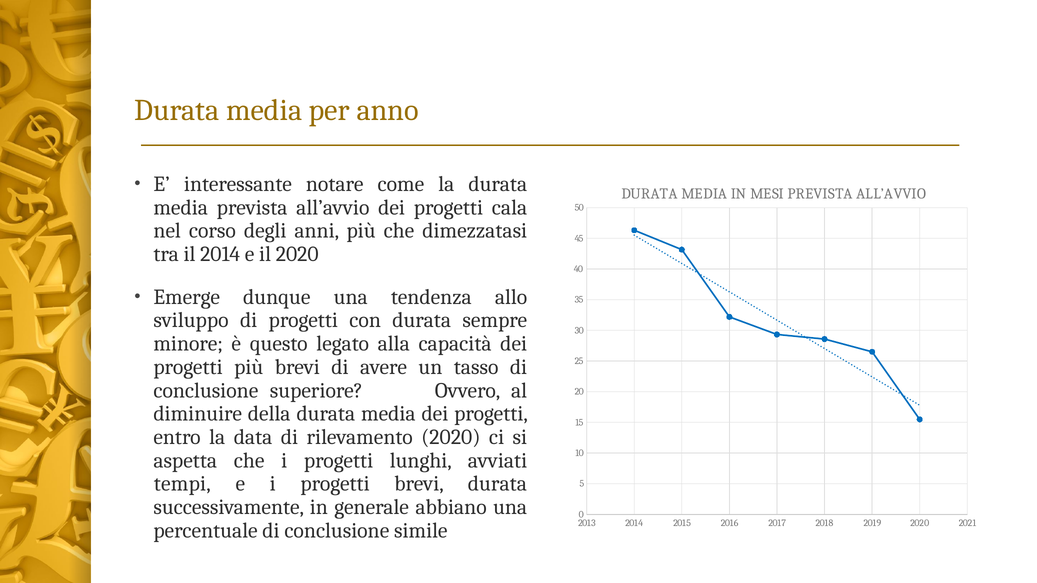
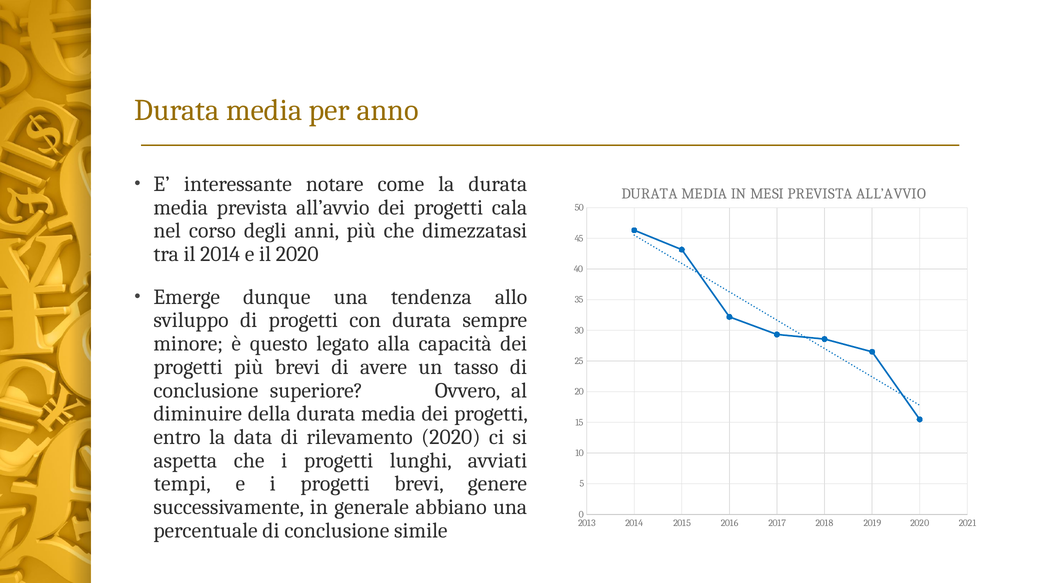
brevi durata: durata -> genere (497, 484)
